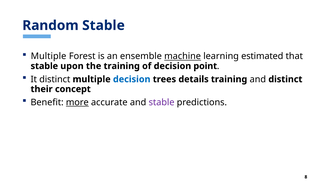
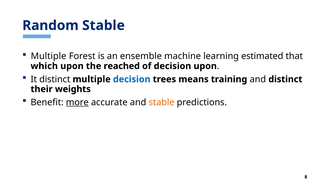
machine underline: present -> none (183, 56)
stable: stable -> which (44, 66)
the training: training -> reached (122, 66)
decision point: point -> upon (205, 66)
details: details -> means (194, 79)
concept: concept -> weights (73, 89)
stable colour: purple -> orange (162, 102)
